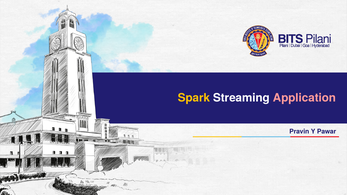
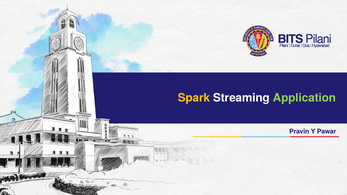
Application colour: pink -> light green (305, 98)
